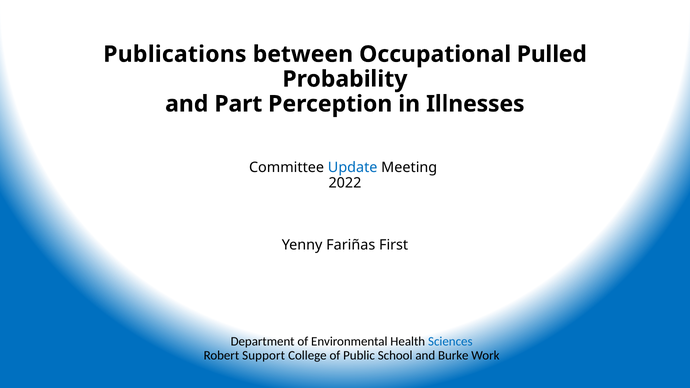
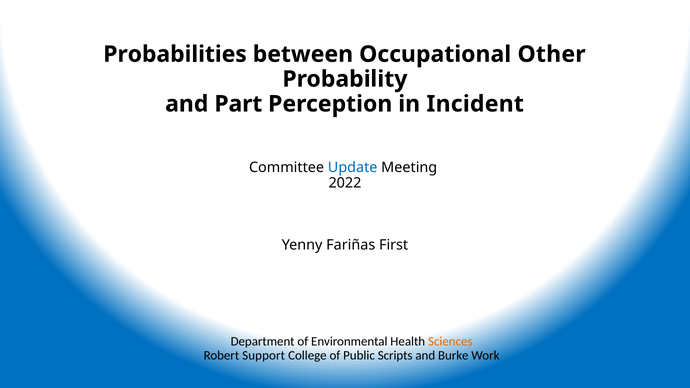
Publications: Publications -> Probabilities (175, 54)
Pulled: Pulled -> Other (552, 54)
Illnesses: Illnesses -> Incident (475, 104)
Sciences colour: blue -> orange (450, 341)
School: School -> Scripts (395, 355)
